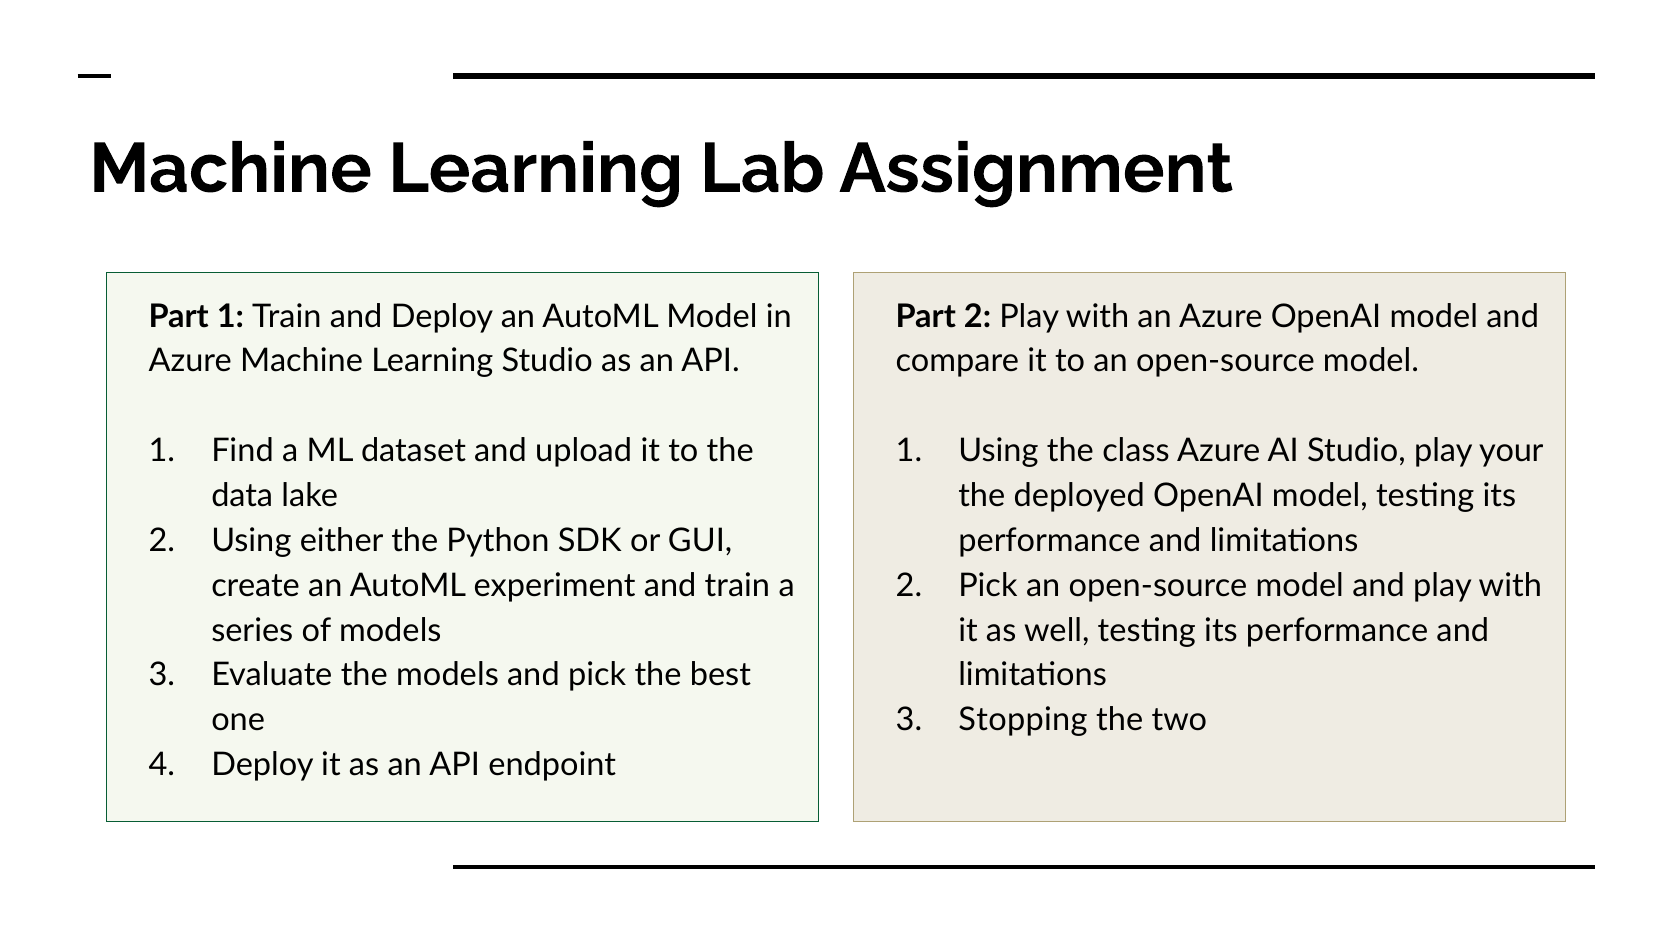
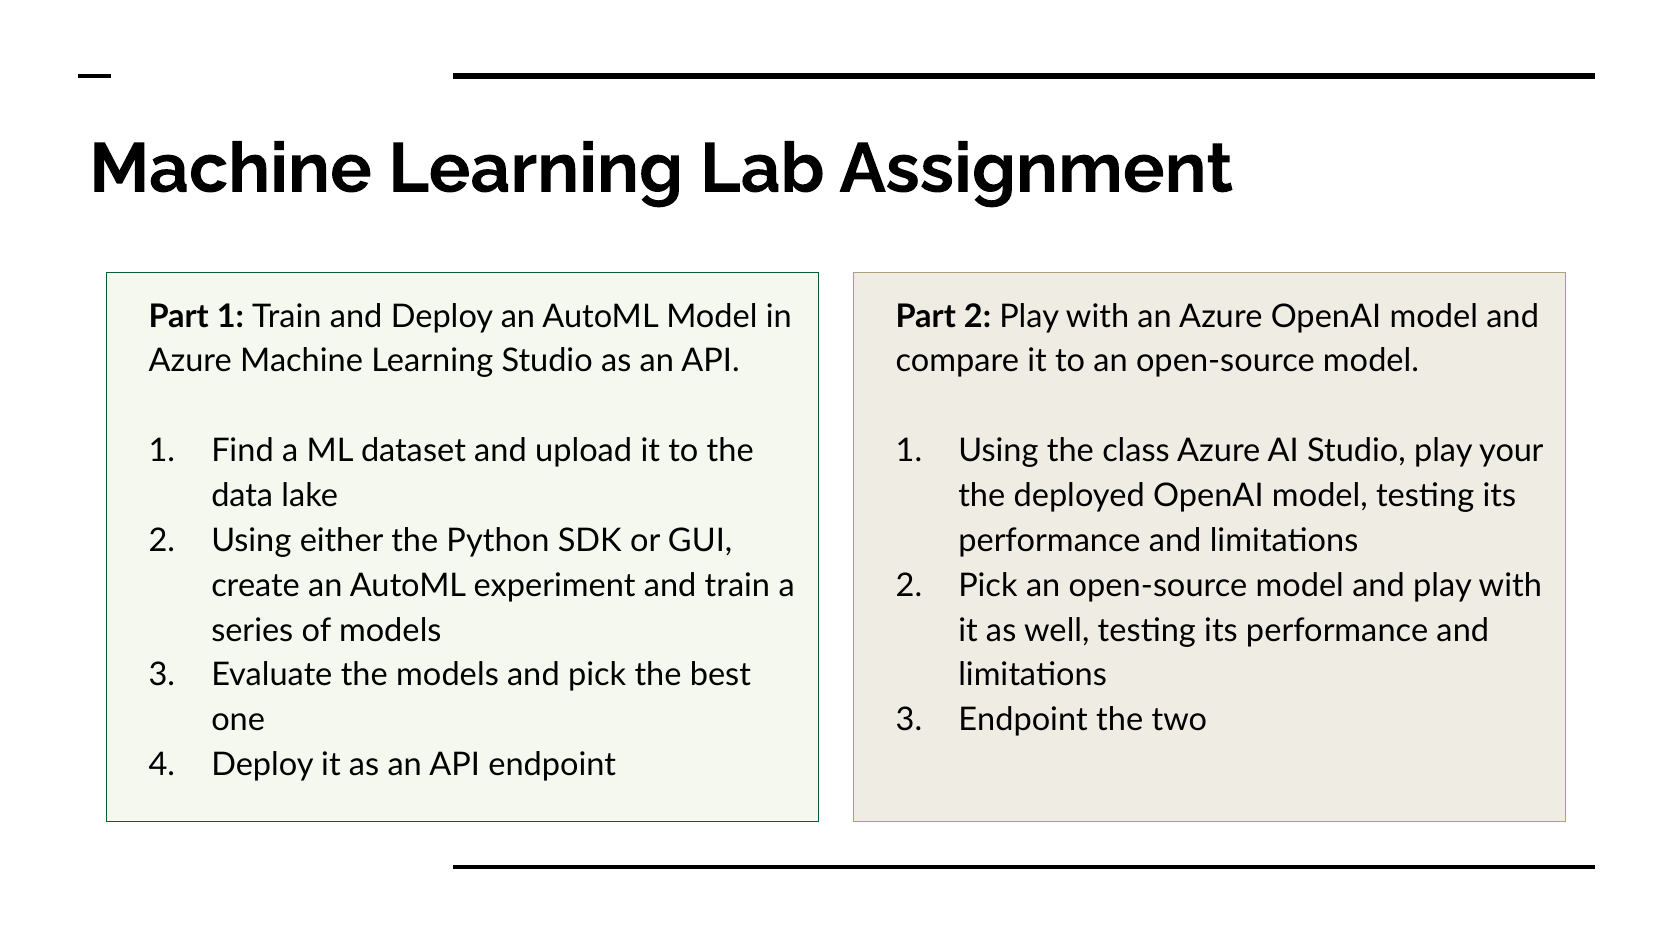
Stopping: Stopping -> Endpoint (1023, 720)
